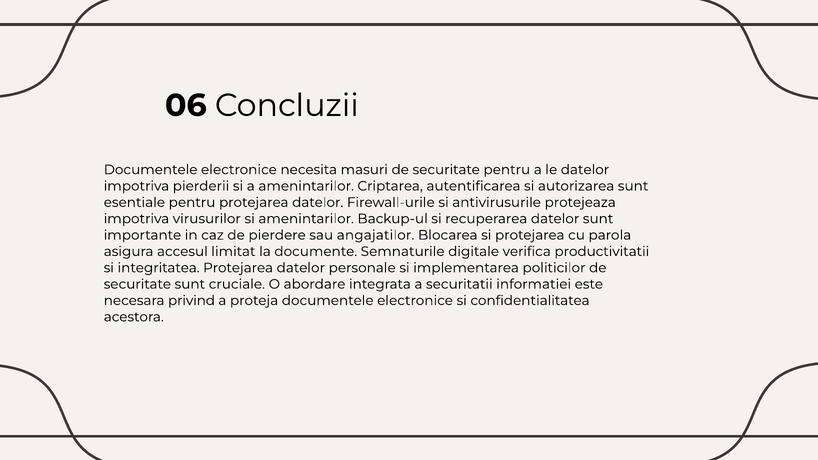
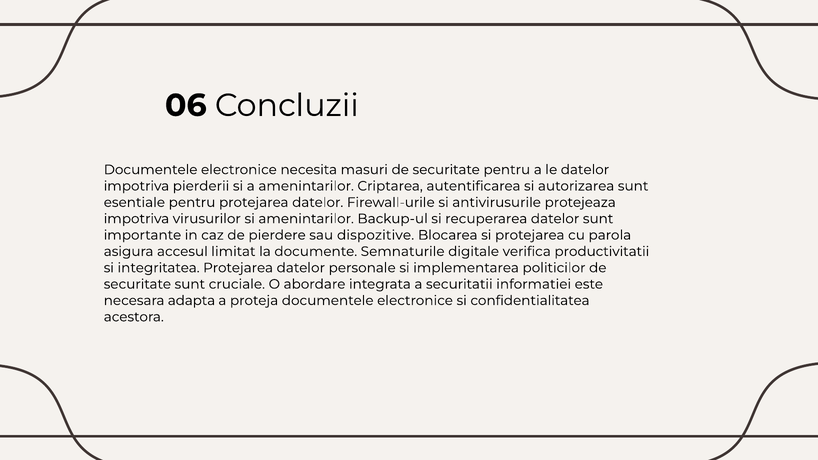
angajatilor: angajatilor -> dispozitive (376, 235)
privind: privind -> adapta (191, 301)
